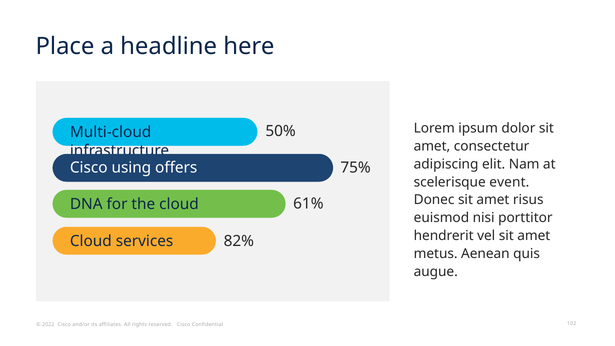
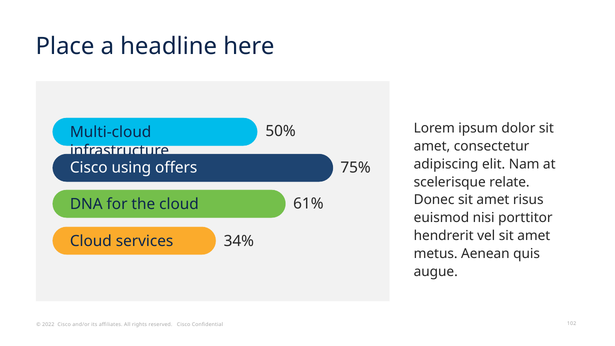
event: event -> relate (509, 182)
82%: 82% -> 34% (239, 241)
